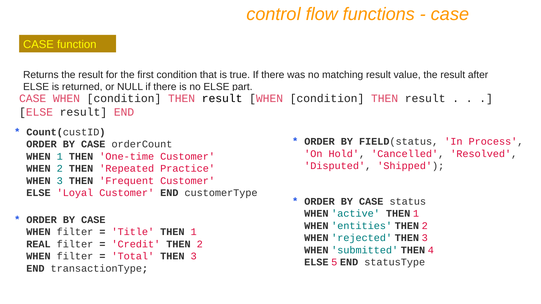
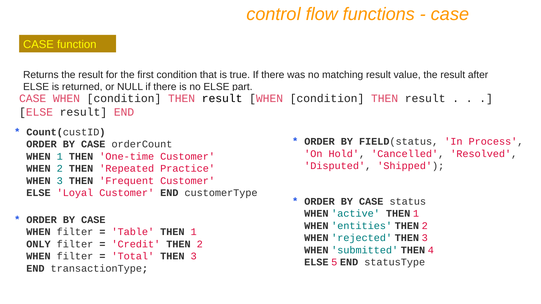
Title: Title -> Table (133, 232)
REAL: REAL -> ONLY (38, 244)
